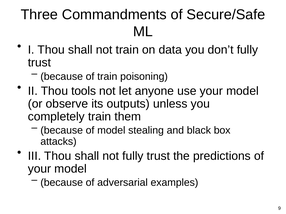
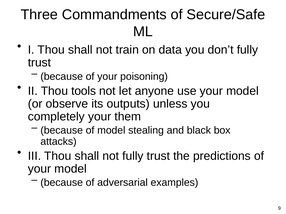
because of train: train -> your (107, 77)
completely train: train -> your (100, 117)
